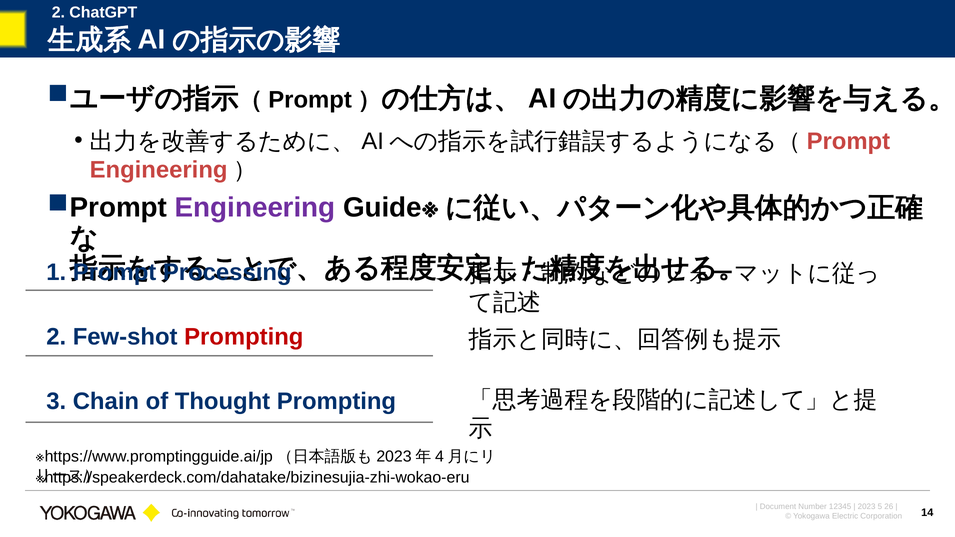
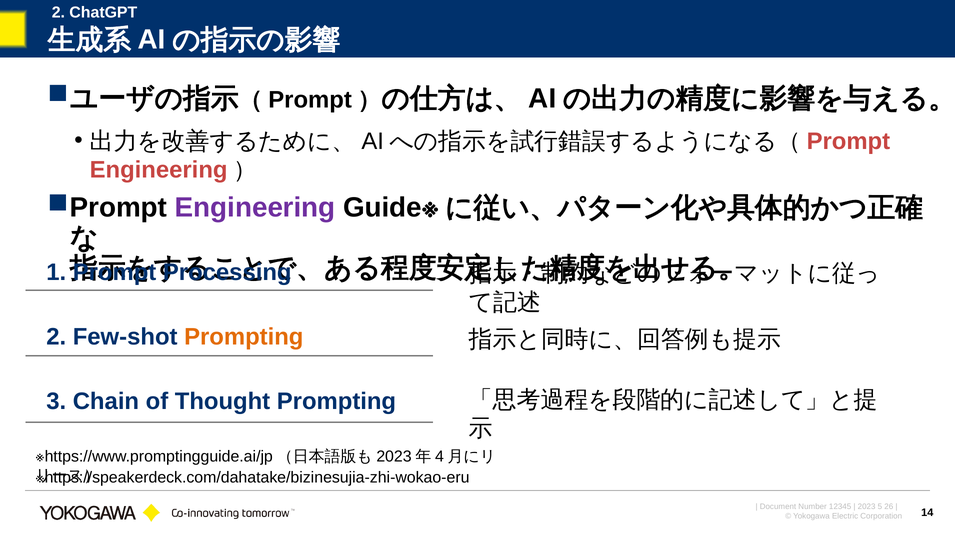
Prompting colour: red -> orange (244, 337)
